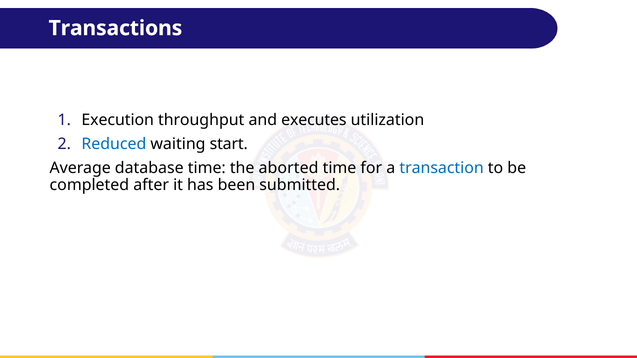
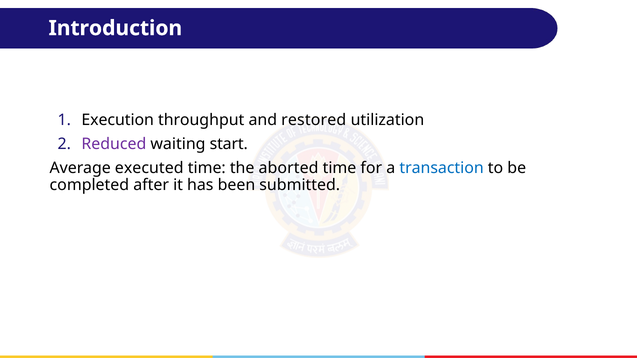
Transactions: Transactions -> Introduction (115, 28)
executes: executes -> restored (314, 120)
Reduced colour: blue -> purple (114, 144)
database: database -> executed (149, 168)
